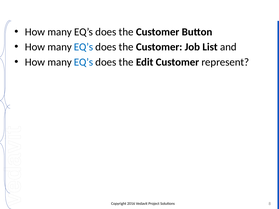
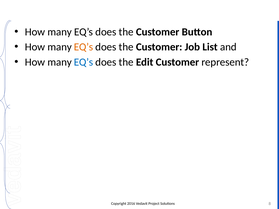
EQ’s colour: blue -> orange (84, 47)
